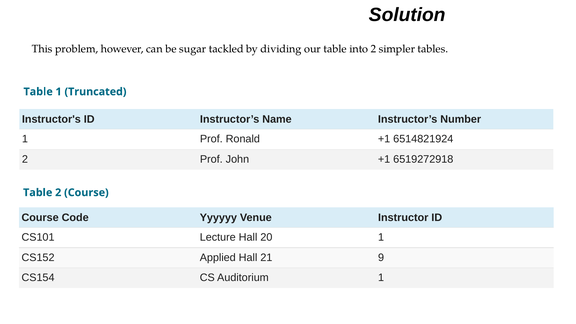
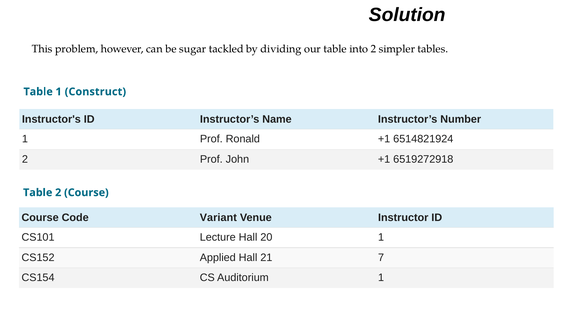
Truncated: Truncated -> Construct (95, 92)
Yyyyyy: Yyyyyy -> Variant (218, 218)
9: 9 -> 7 (381, 257)
